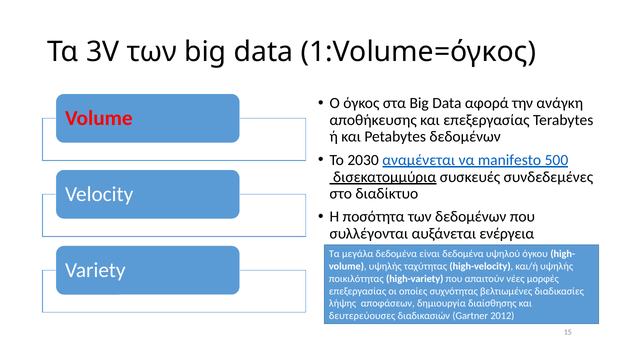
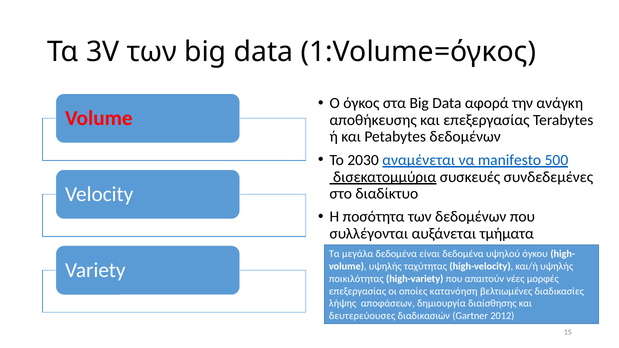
ενέργεια: ενέργεια -> τμήματα (507, 234)
συχνότητας: συχνότητας -> κατανόηση (454, 291)
